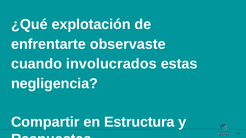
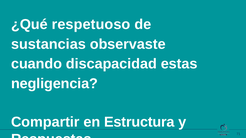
explotación: explotación -> respetuoso (91, 24)
enfrentarte: enfrentarte -> sustancias (48, 44)
involucrados: involucrados -> discapacidad (111, 64)
